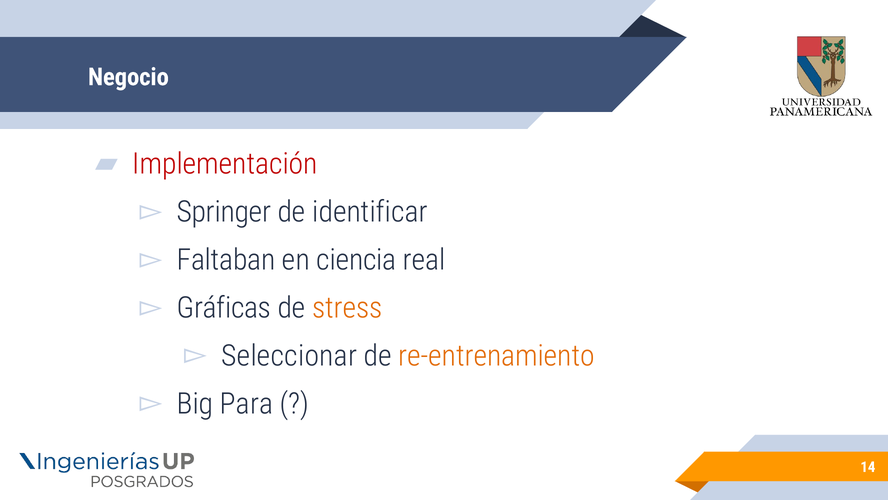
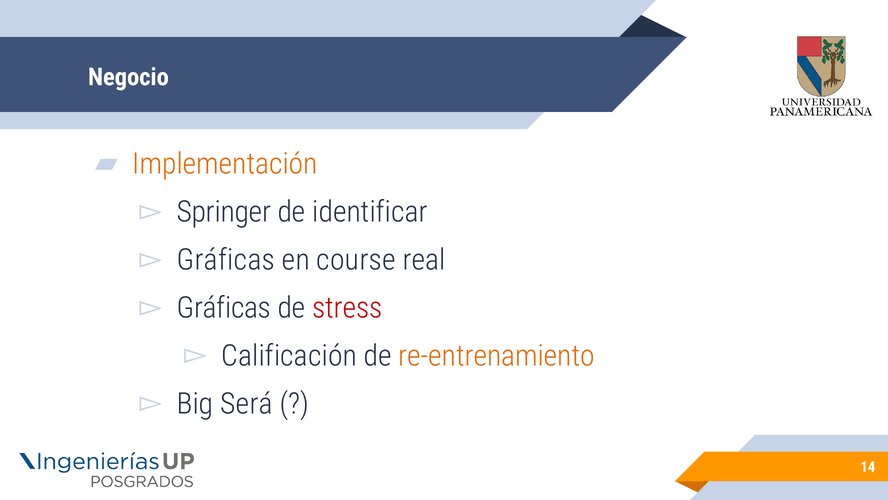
Implementación colour: red -> orange (225, 164)
Faltaban: Faltaban -> Gráficas (226, 260)
ciencia: ciencia -> course (356, 260)
stress colour: orange -> red (347, 308)
Seleccionar: Seleccionar -> Calificación (289, 355)
Para: Para -> Será (246, 403)
